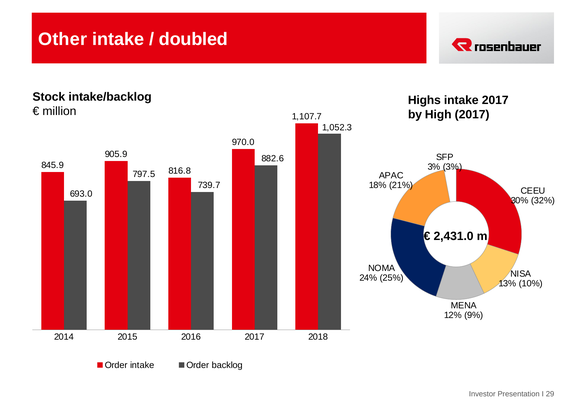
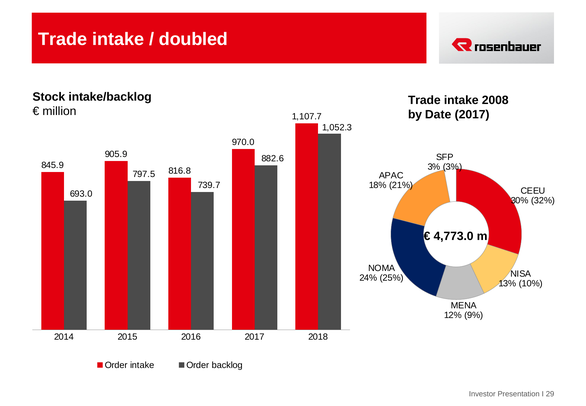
Other: Other -> Trade (63, 39)
Highs: Highs -> Trade (424, 100)
intake 2017: 2017 -> 2008 (495, 100)
High: High -> Date (438, 115)
2,431.0: 2,431.0 -> 4,773.0 (454, 236)
